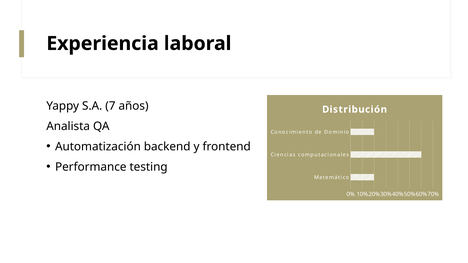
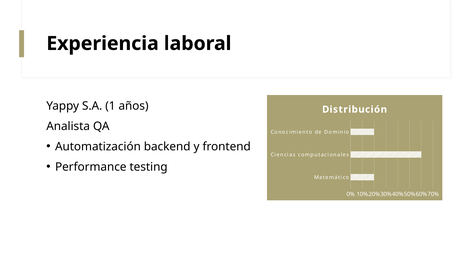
7: 7 -> 1 (110, 106)
